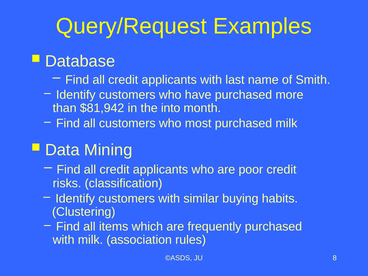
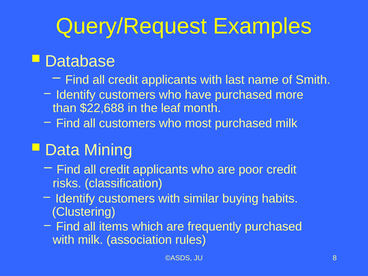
$81,942: $81,942 -> $22,688 (102, 108)
into: into -> leaf (171, 108)
